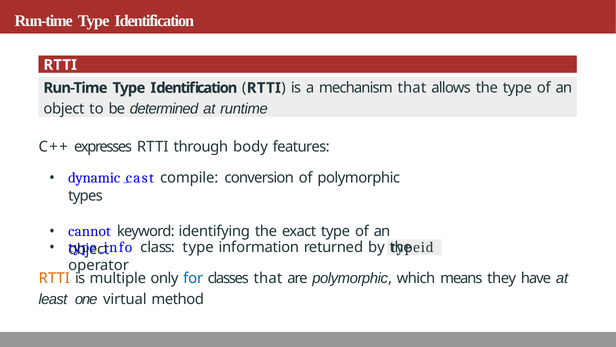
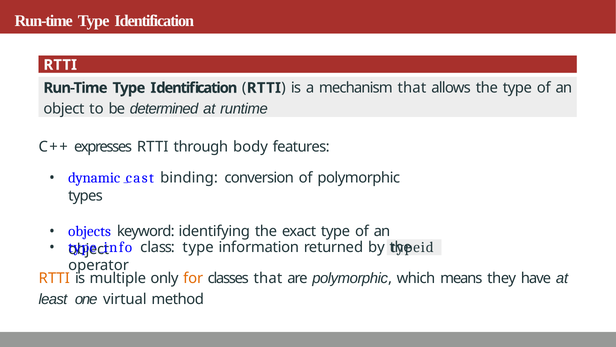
compile: compile -> binding (189, 178)
cannot: cannot -> objects (90, 231)
for colour: blue -> orange (193, 278)
